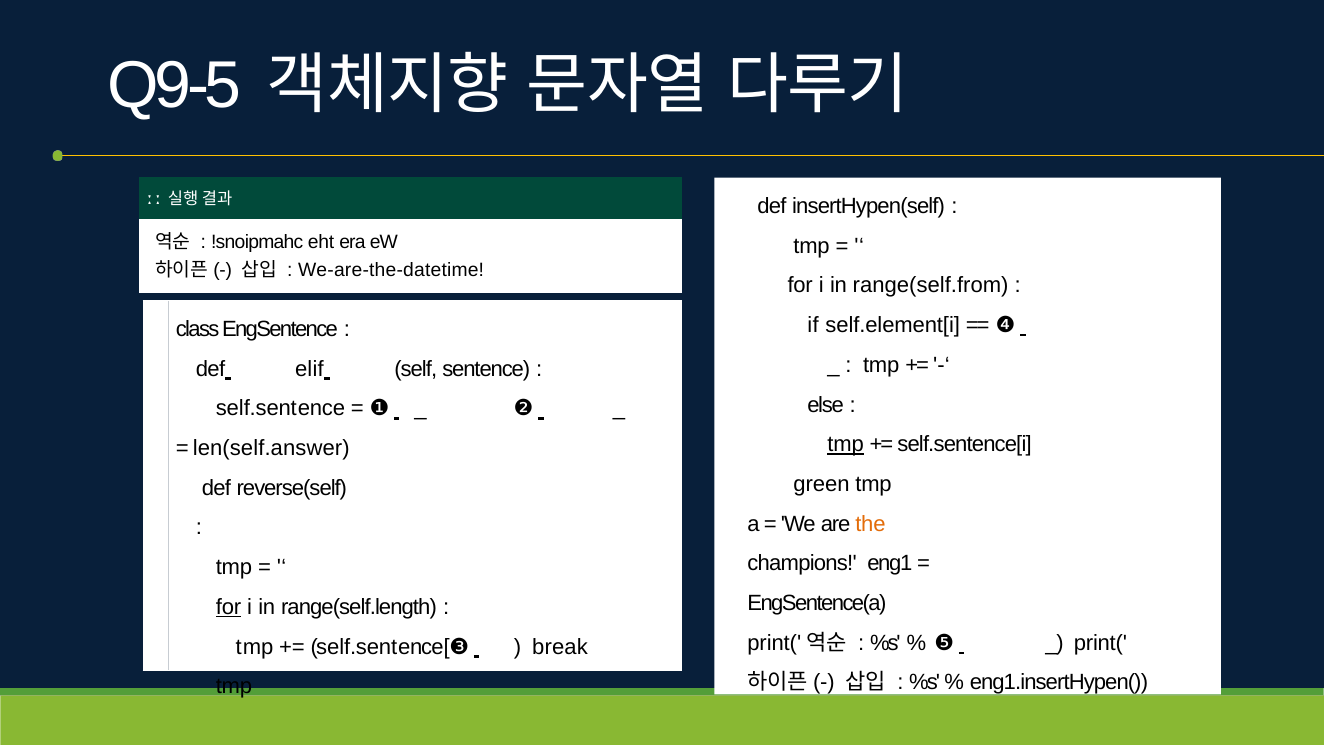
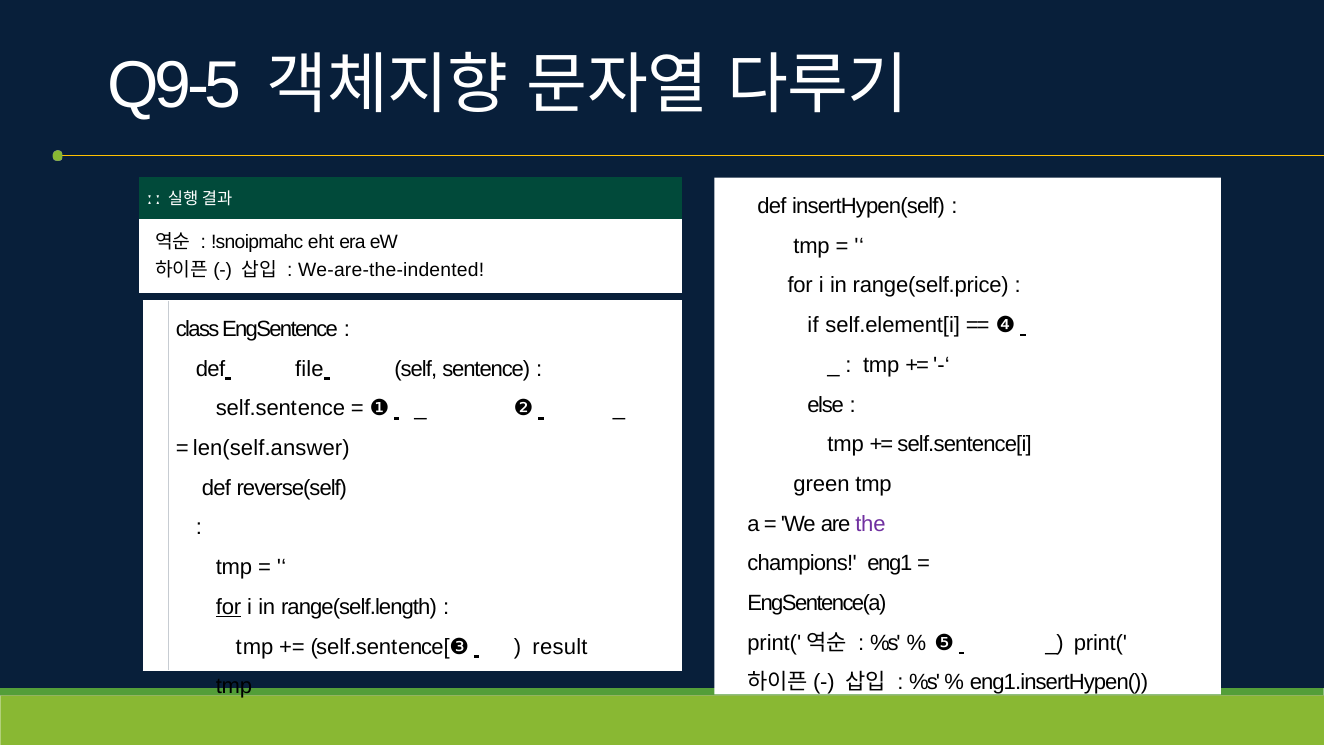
We-are-the-datetime: We-are-the-datetime -> We-are-the-indented (391, 270)
range(self.from: range(self.from -> range(self.price (931, 286)
elif: elif -> file (309, 369)
tmp underline: present -> none (846, 444)
the colour: orange -> purple (870, 524)
break: break -> result (560, 647)
